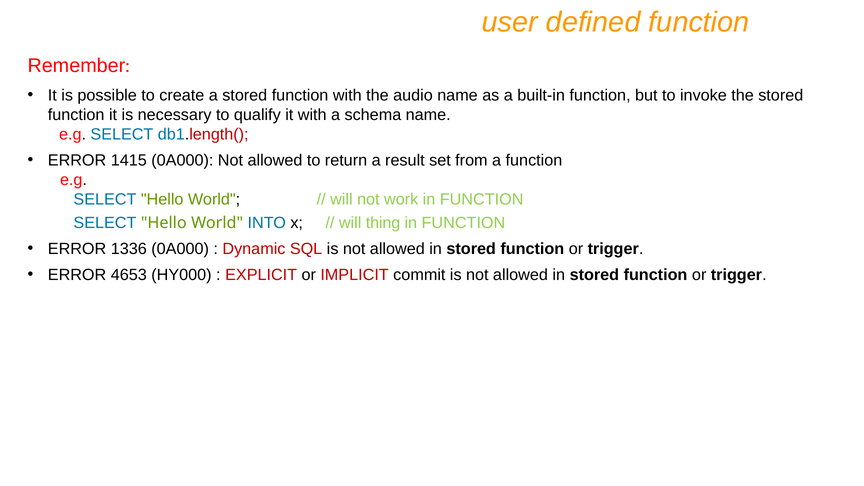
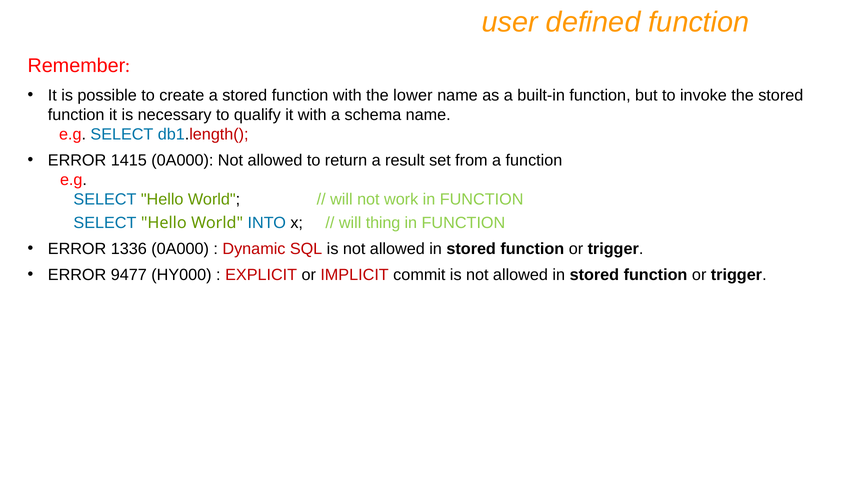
audio: audio -> lower (413, 95)
4653: 4653 -> 9477 (129, 275)
